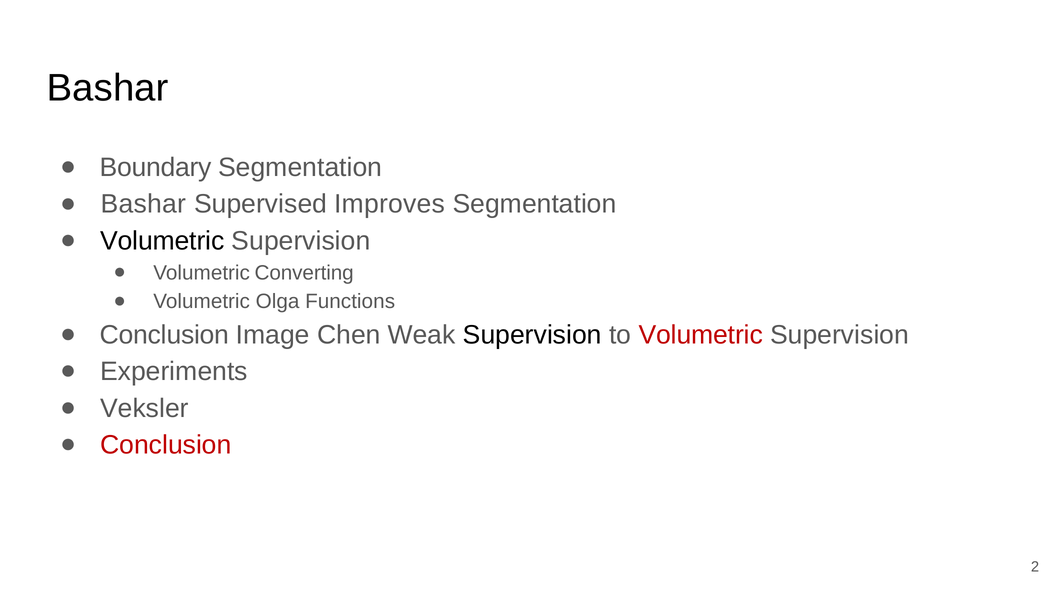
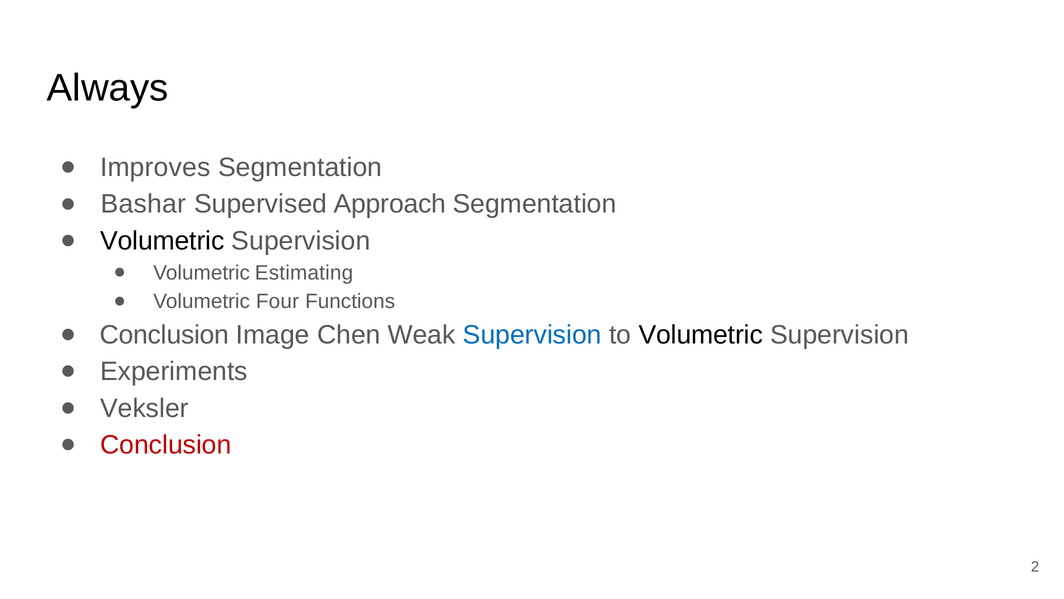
Bashar: Bashar -> Always (108, 88)
Boundary: Boundary -> Improves (155, 167)
Improves: Improves -> Approach (390, 204)
Converting: Converting -> Estimating (304, 272)
Olga: Olga -> Four (277, 301)
Supervision colour: black -> blue (532, 335)
Volumetric colour: red -> black (701, 335)
